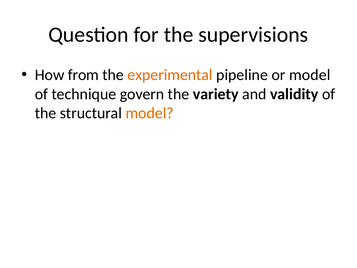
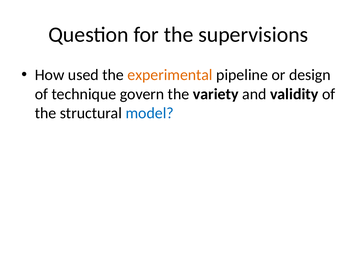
from: from -> used (83, 75)
or model: model -> design (310, 75)
model colour: orange -> blue (150, 113)
